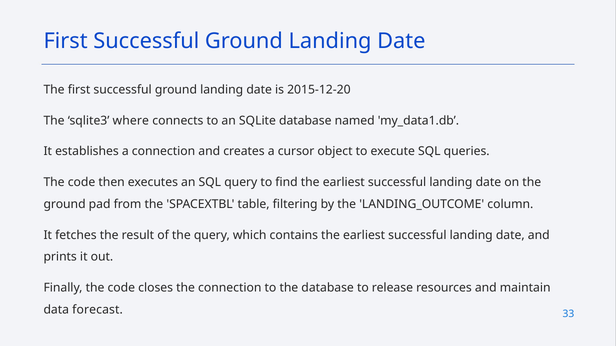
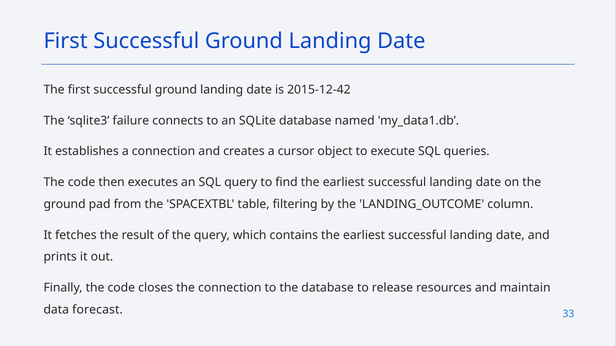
2015-12-20: 2015-12-20 -> 2015-12-42 (319, 90)
where: where -> failure (131, 121)
